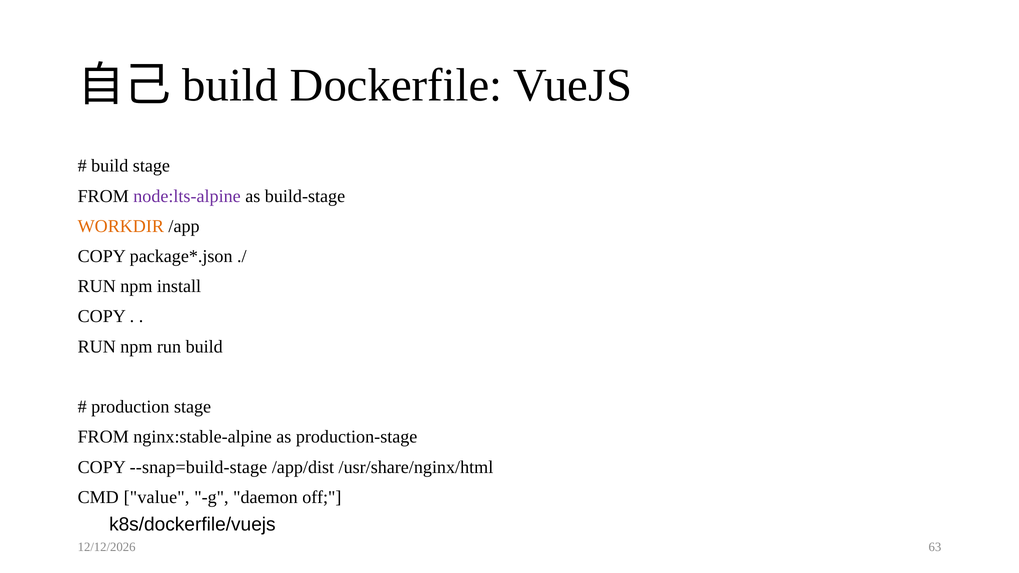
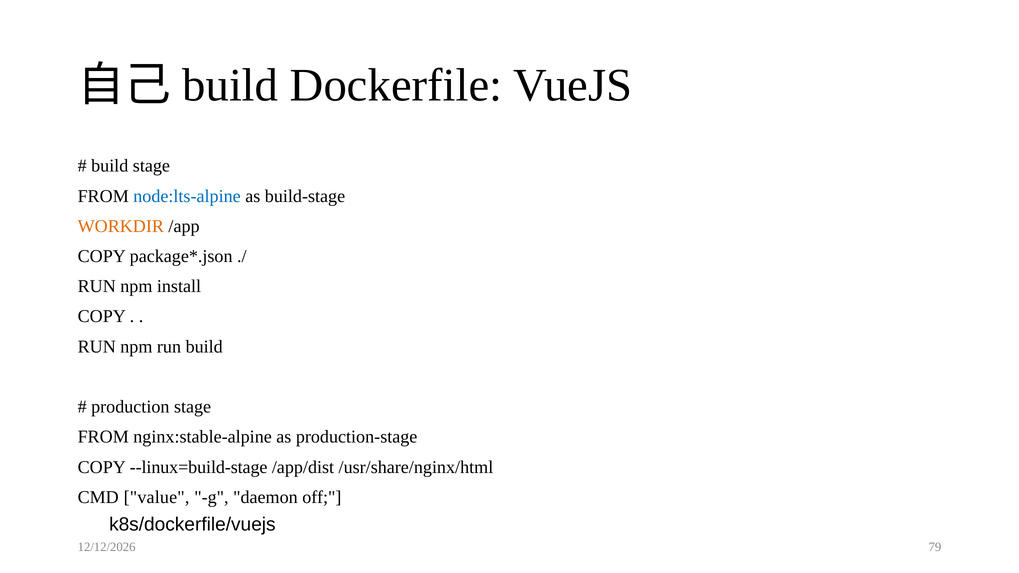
node:lts-alpine colour: purple -> blue (187, 196)
--snap=build-stage: --snap=build-stage -> --linux=build-stage (199, 467)
63: 63 -> 79 (935, 547)
